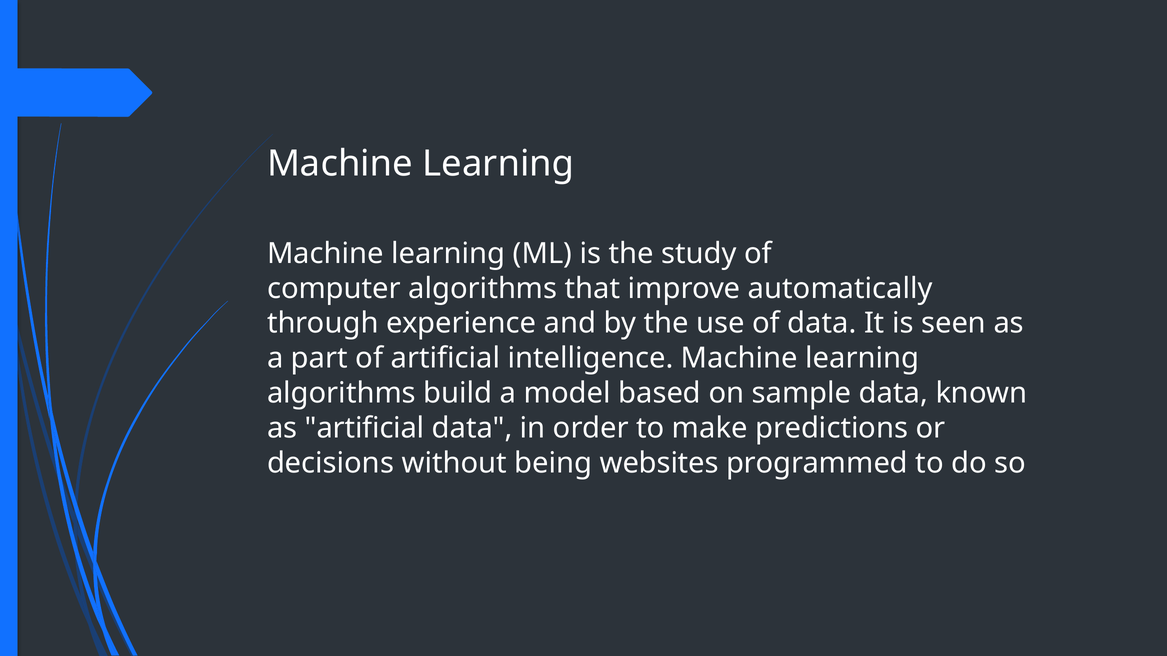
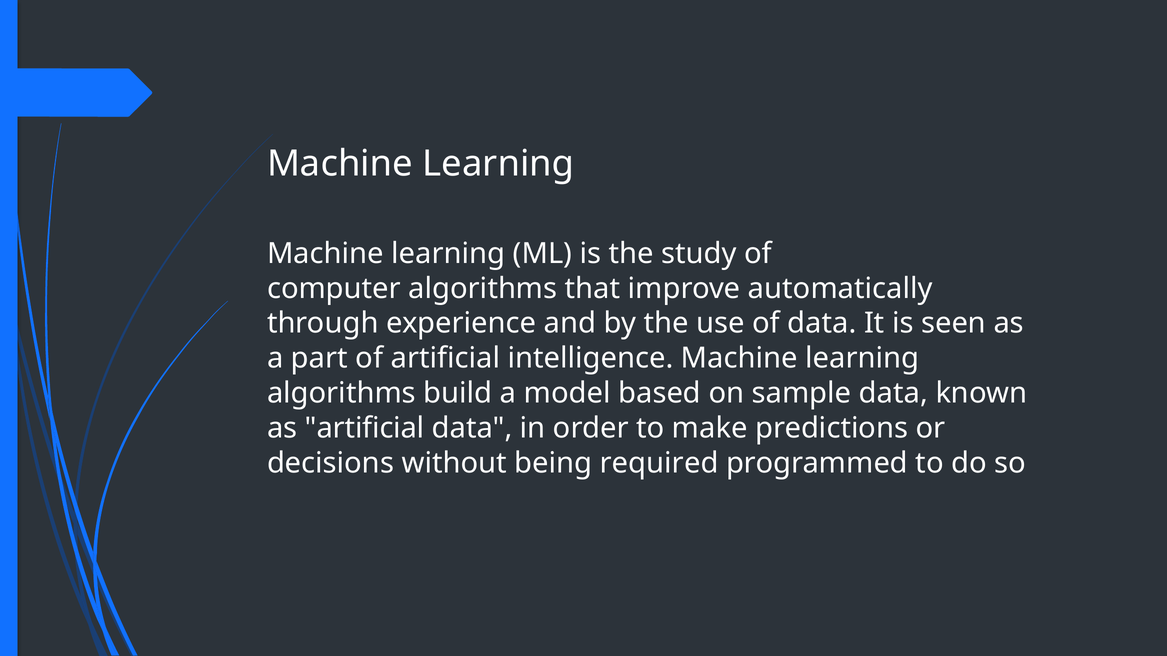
websites: websites -> required (659, 464)
